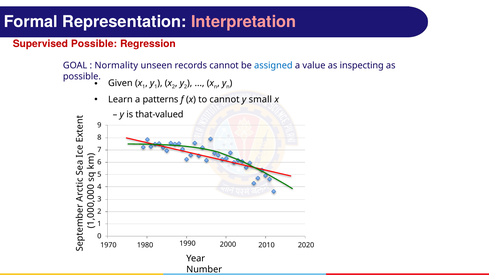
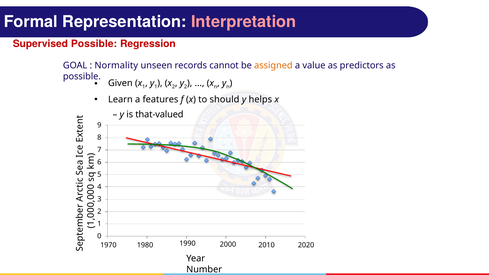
assigned colour: blue -> orange (273, 65)
inspecting: inspecting -> predictors (362, 65)
patterns: patterns -> features (160, 100)
to cannot: cannot -> should (224, 100)
small: small -> helps (260, 100)
